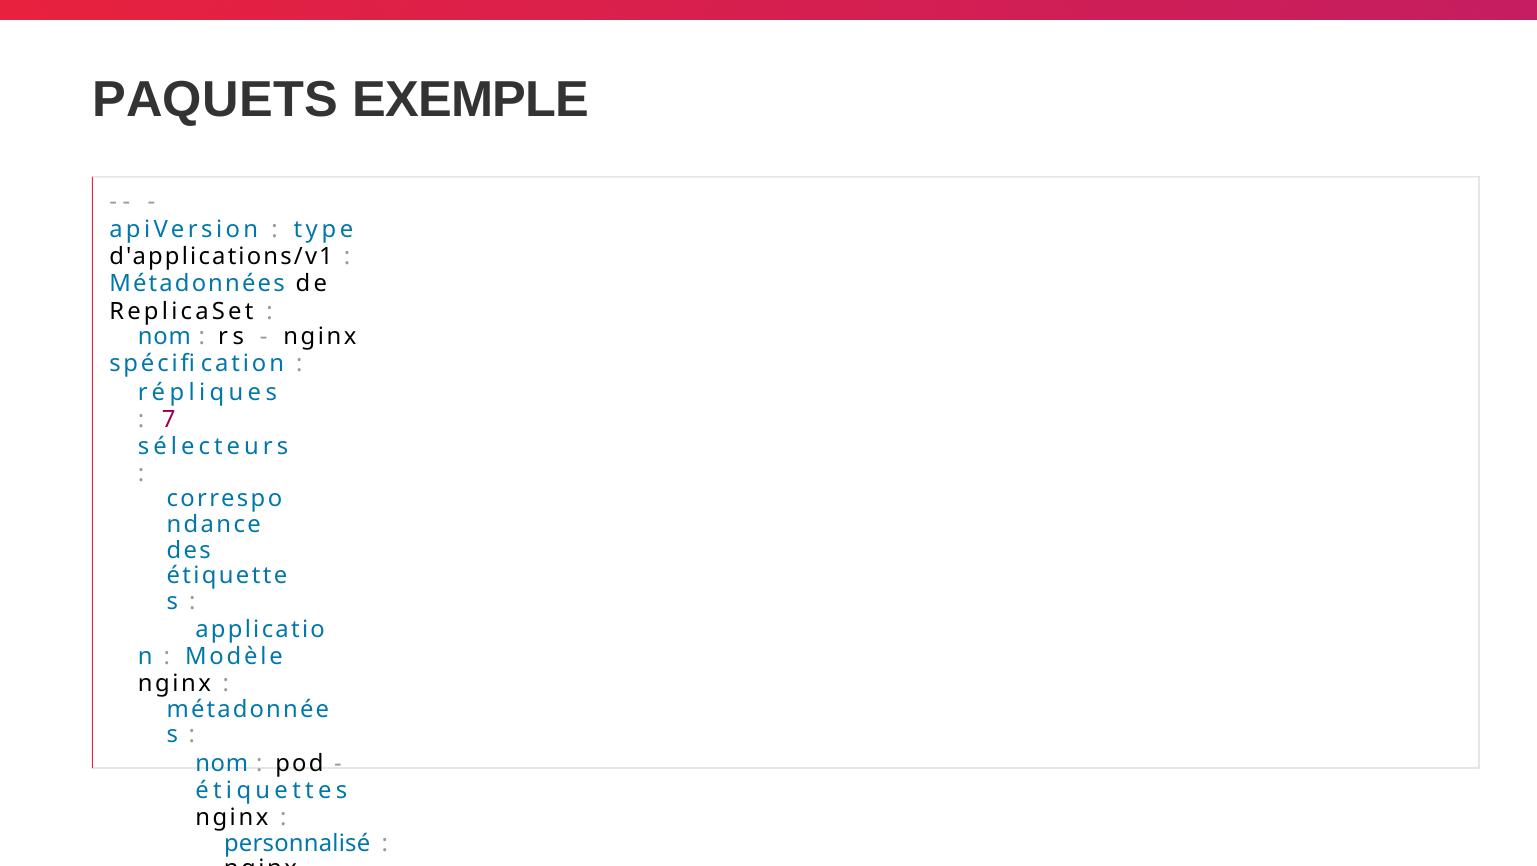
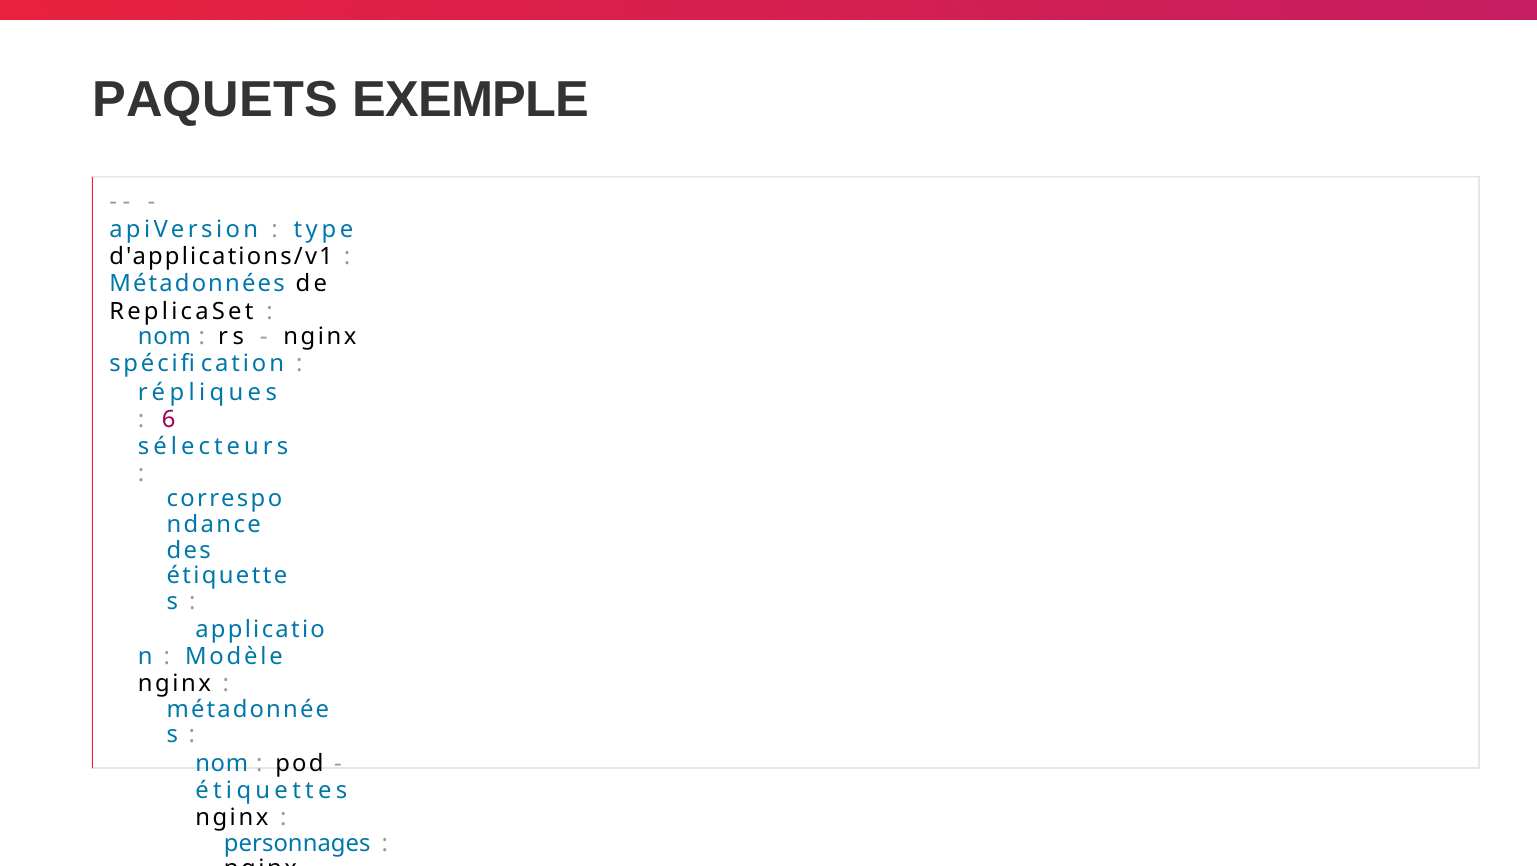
7: 7 -> 6 (169, 419)
personnalisé: personnalisé -> personnages (297, 843)
